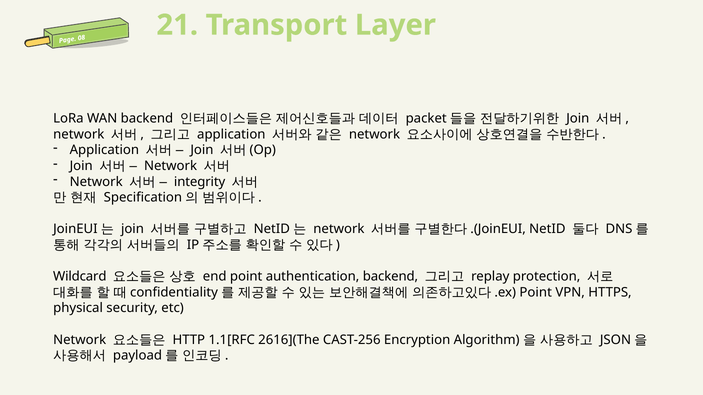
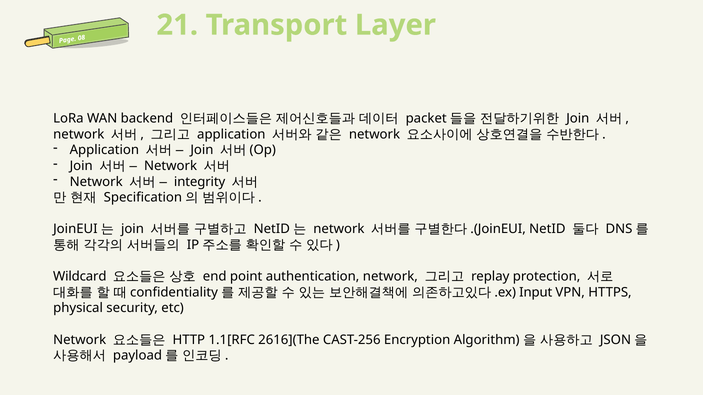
authentication backend: backend -> network (390, 277)
Point: Point -> Input (536, 293)
